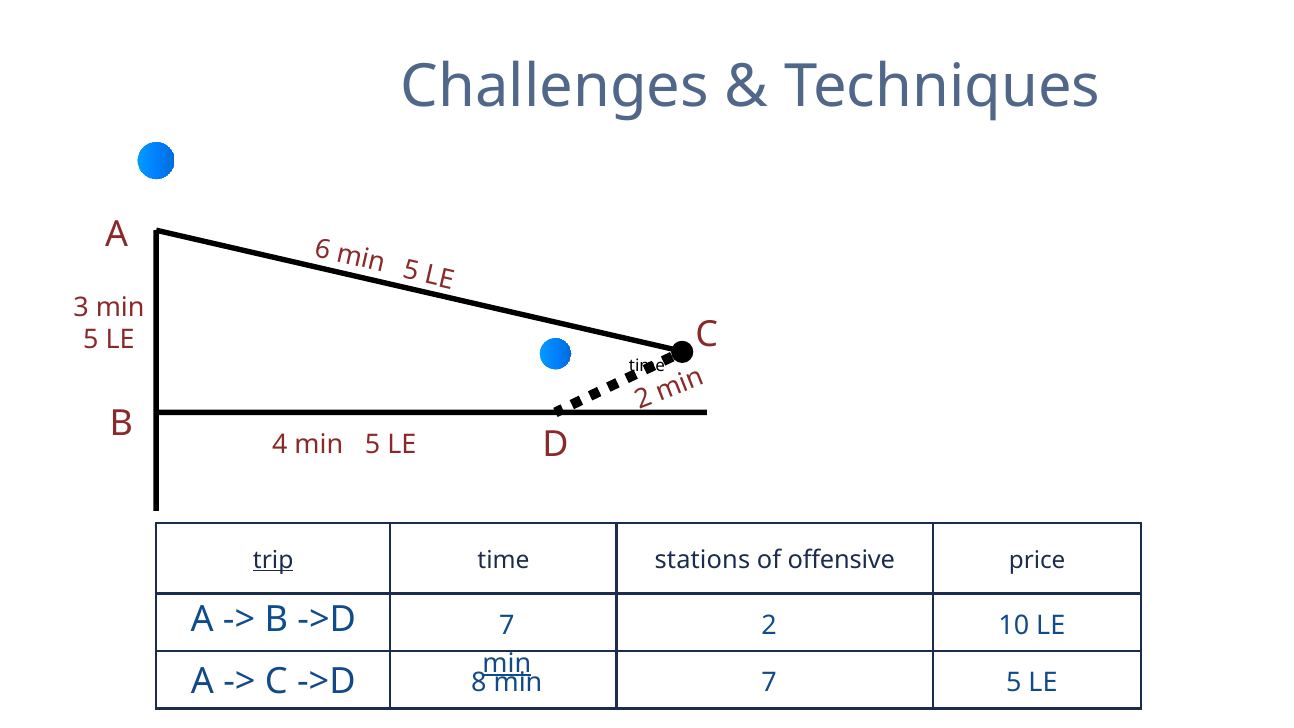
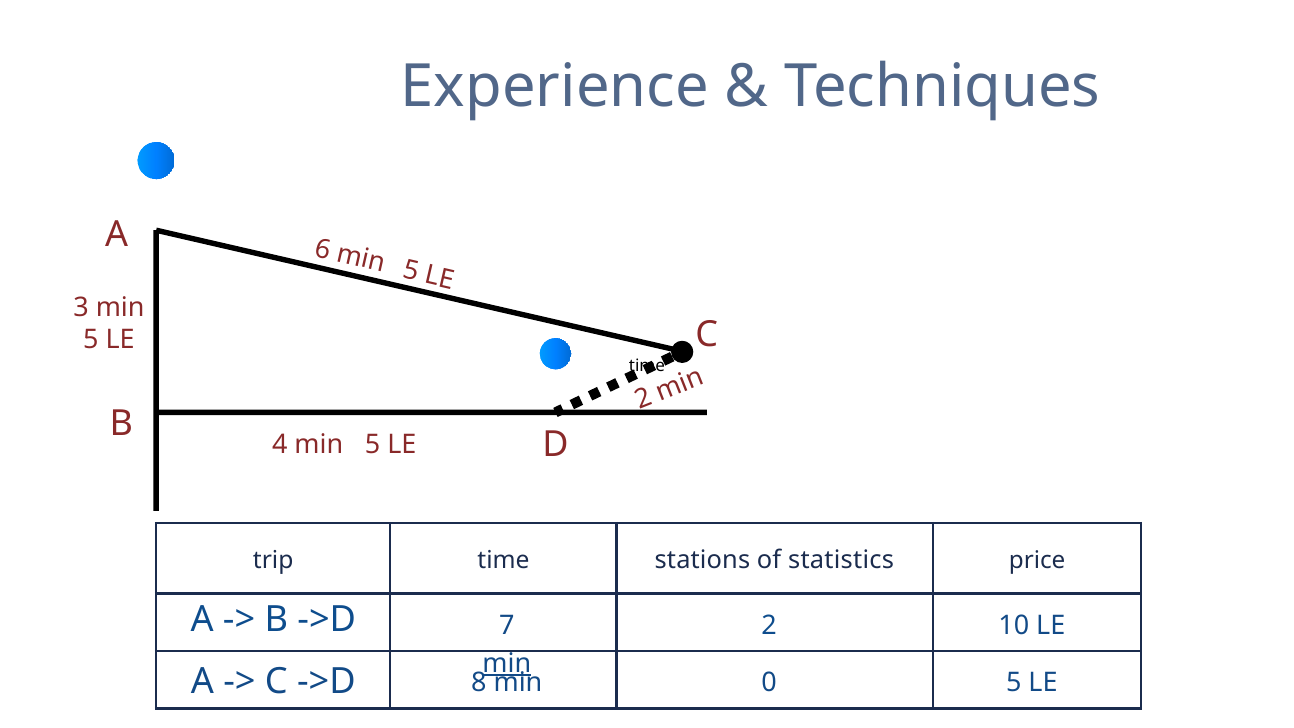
Challenges: Challenges -> Experience (555, 87)
trip underline: present -> none (273, 560)
offensive: offensive -> statistics (841, 560)
min 7: 7 -> 0 (769, 682)
